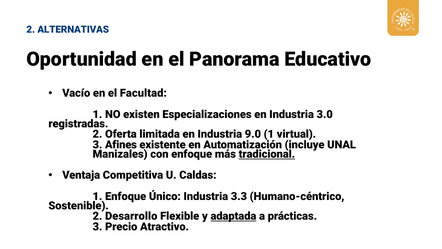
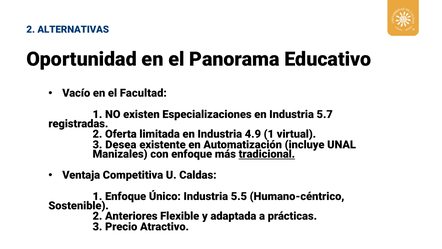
3.0: 3.0 -> 5.7 (325, 114)
9.0: 9.0 -> 4.9 (253, 134)
Afines: Afines -> Desea (121, 145)
3.3: 3.3 -> 5.5 (239, 196)
Desarrollo: Desarrollo -> Anteriores (131, 216)
adaptada underline: present -> none (233, 216)
